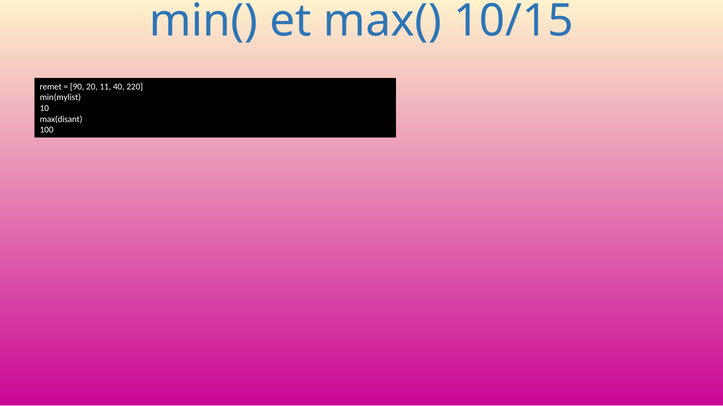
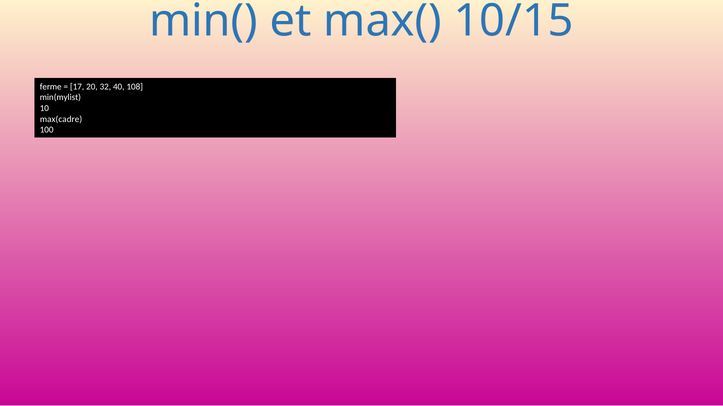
remet: remet -> ferme (51, 87)
90: 90 -> 17 (77, 87)
11: 11 -> 32 (105, 87)
220: 220 -> 108 (135, 87)
max(disant: max(disant -> max(cadre (61, 119)
